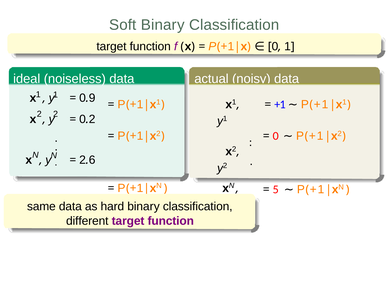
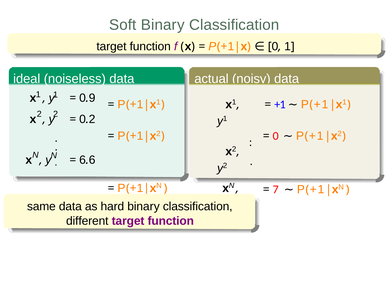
2: 2 -> 6 (83, 160)
5: 5 -> 7 (276, 189)
